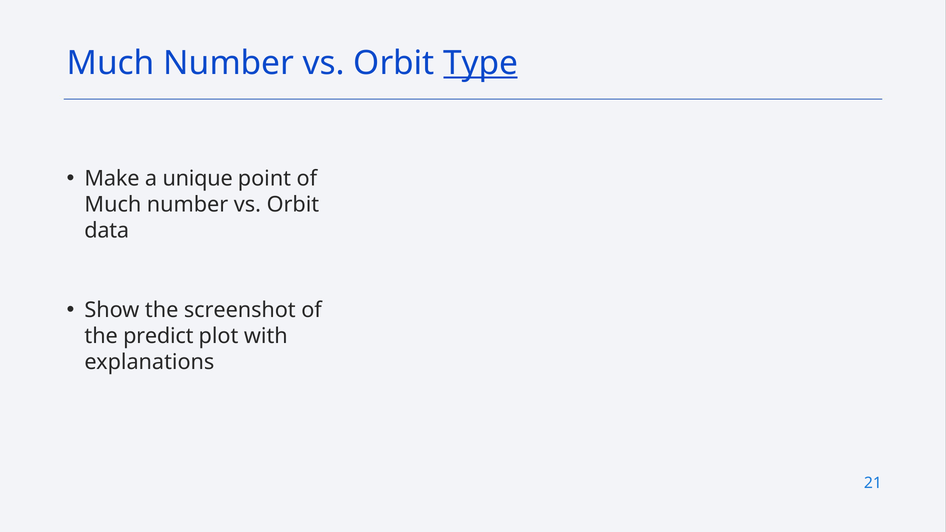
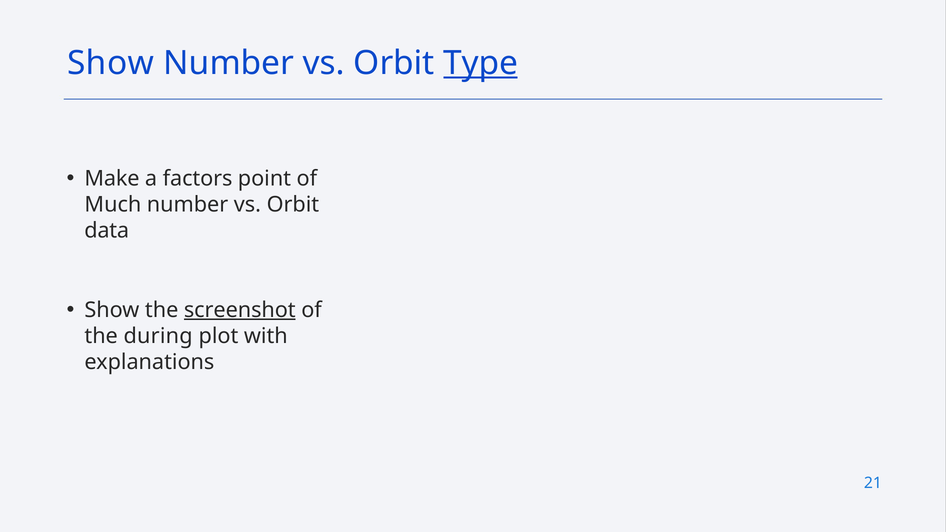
Much: Much -> Show (111, 63)
unique: unique -> factors (198, 179)
screenshot underline: none -> present (240, 310)
predict: predict -> during (158, 336)
